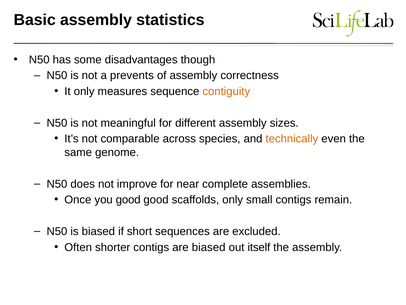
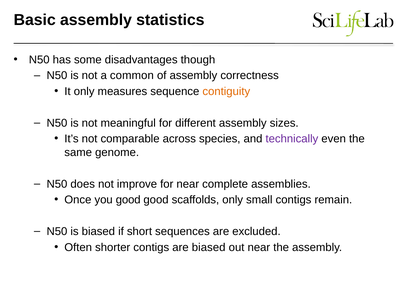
prevents: prevents -> common (132, 75)
technically colour: orange -> purple (292, 139)
out itself: itself -> near (259, 247)
